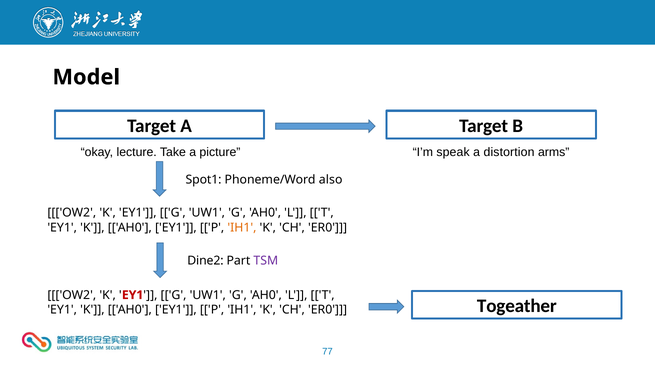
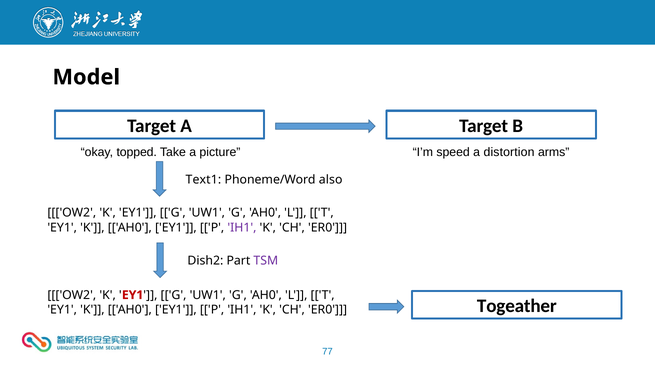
lecture: lecture -> topped (137, 152)
speak: speak -> speed (453, 152)
Spot1: Spot1 -> Text1 (203, 180)
IH1 colour: orange -> purple (242, 228)
Dine2: Dine2 -> Dish2 (205, 261)
